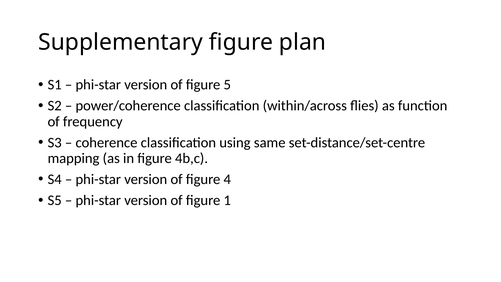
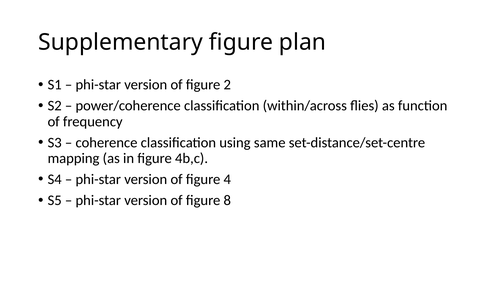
5: 5 -> 2 (227, 85)
1: 1 -> 8 (227, 200)
